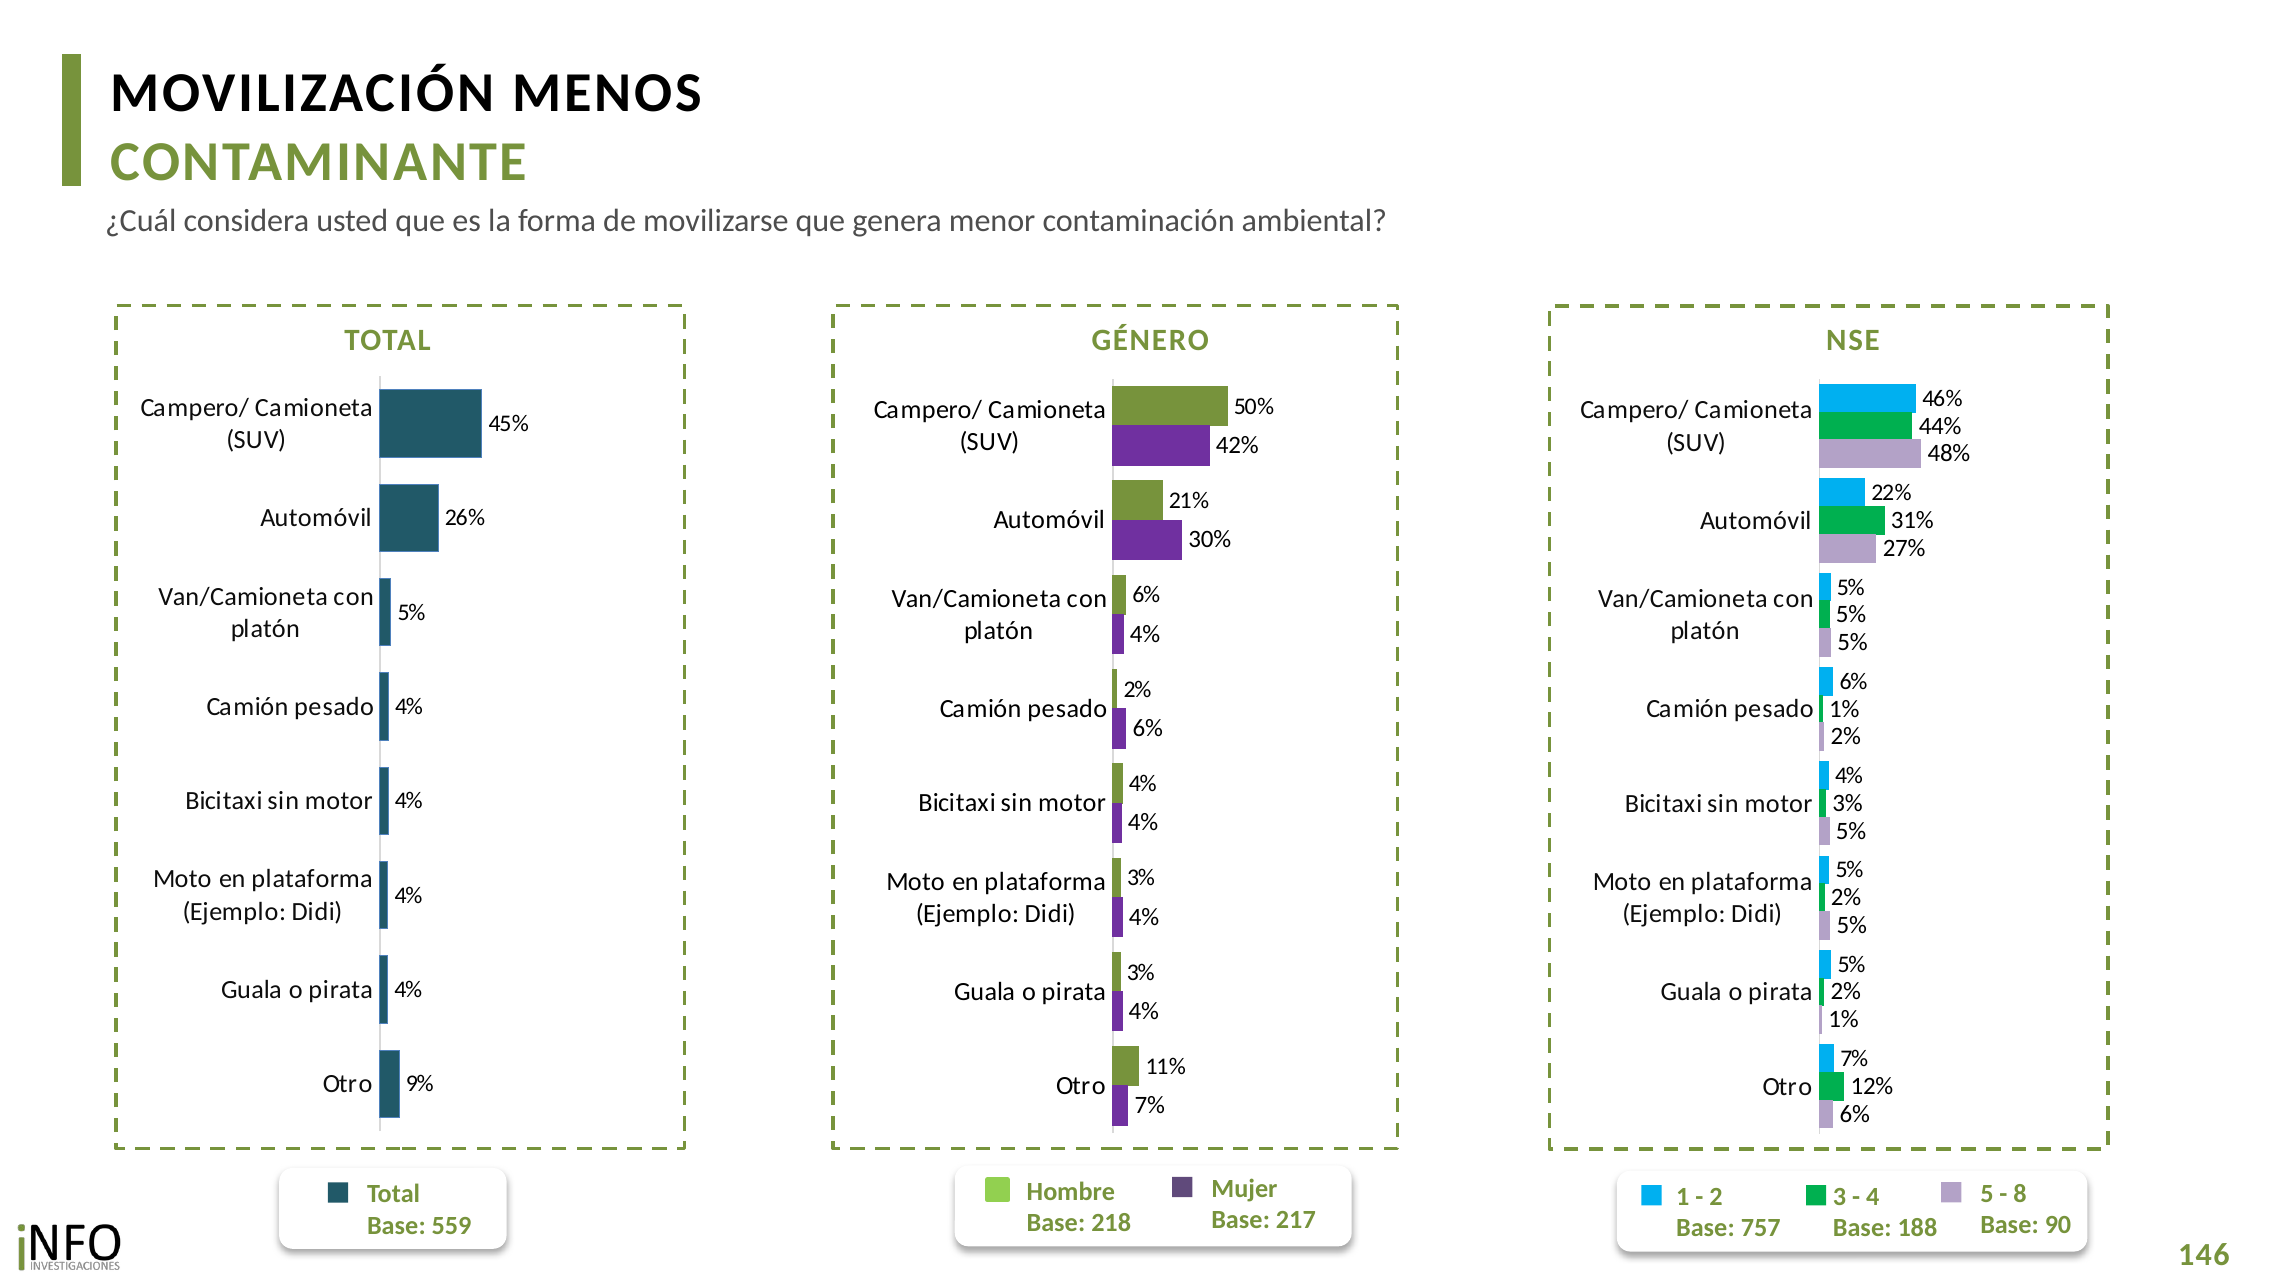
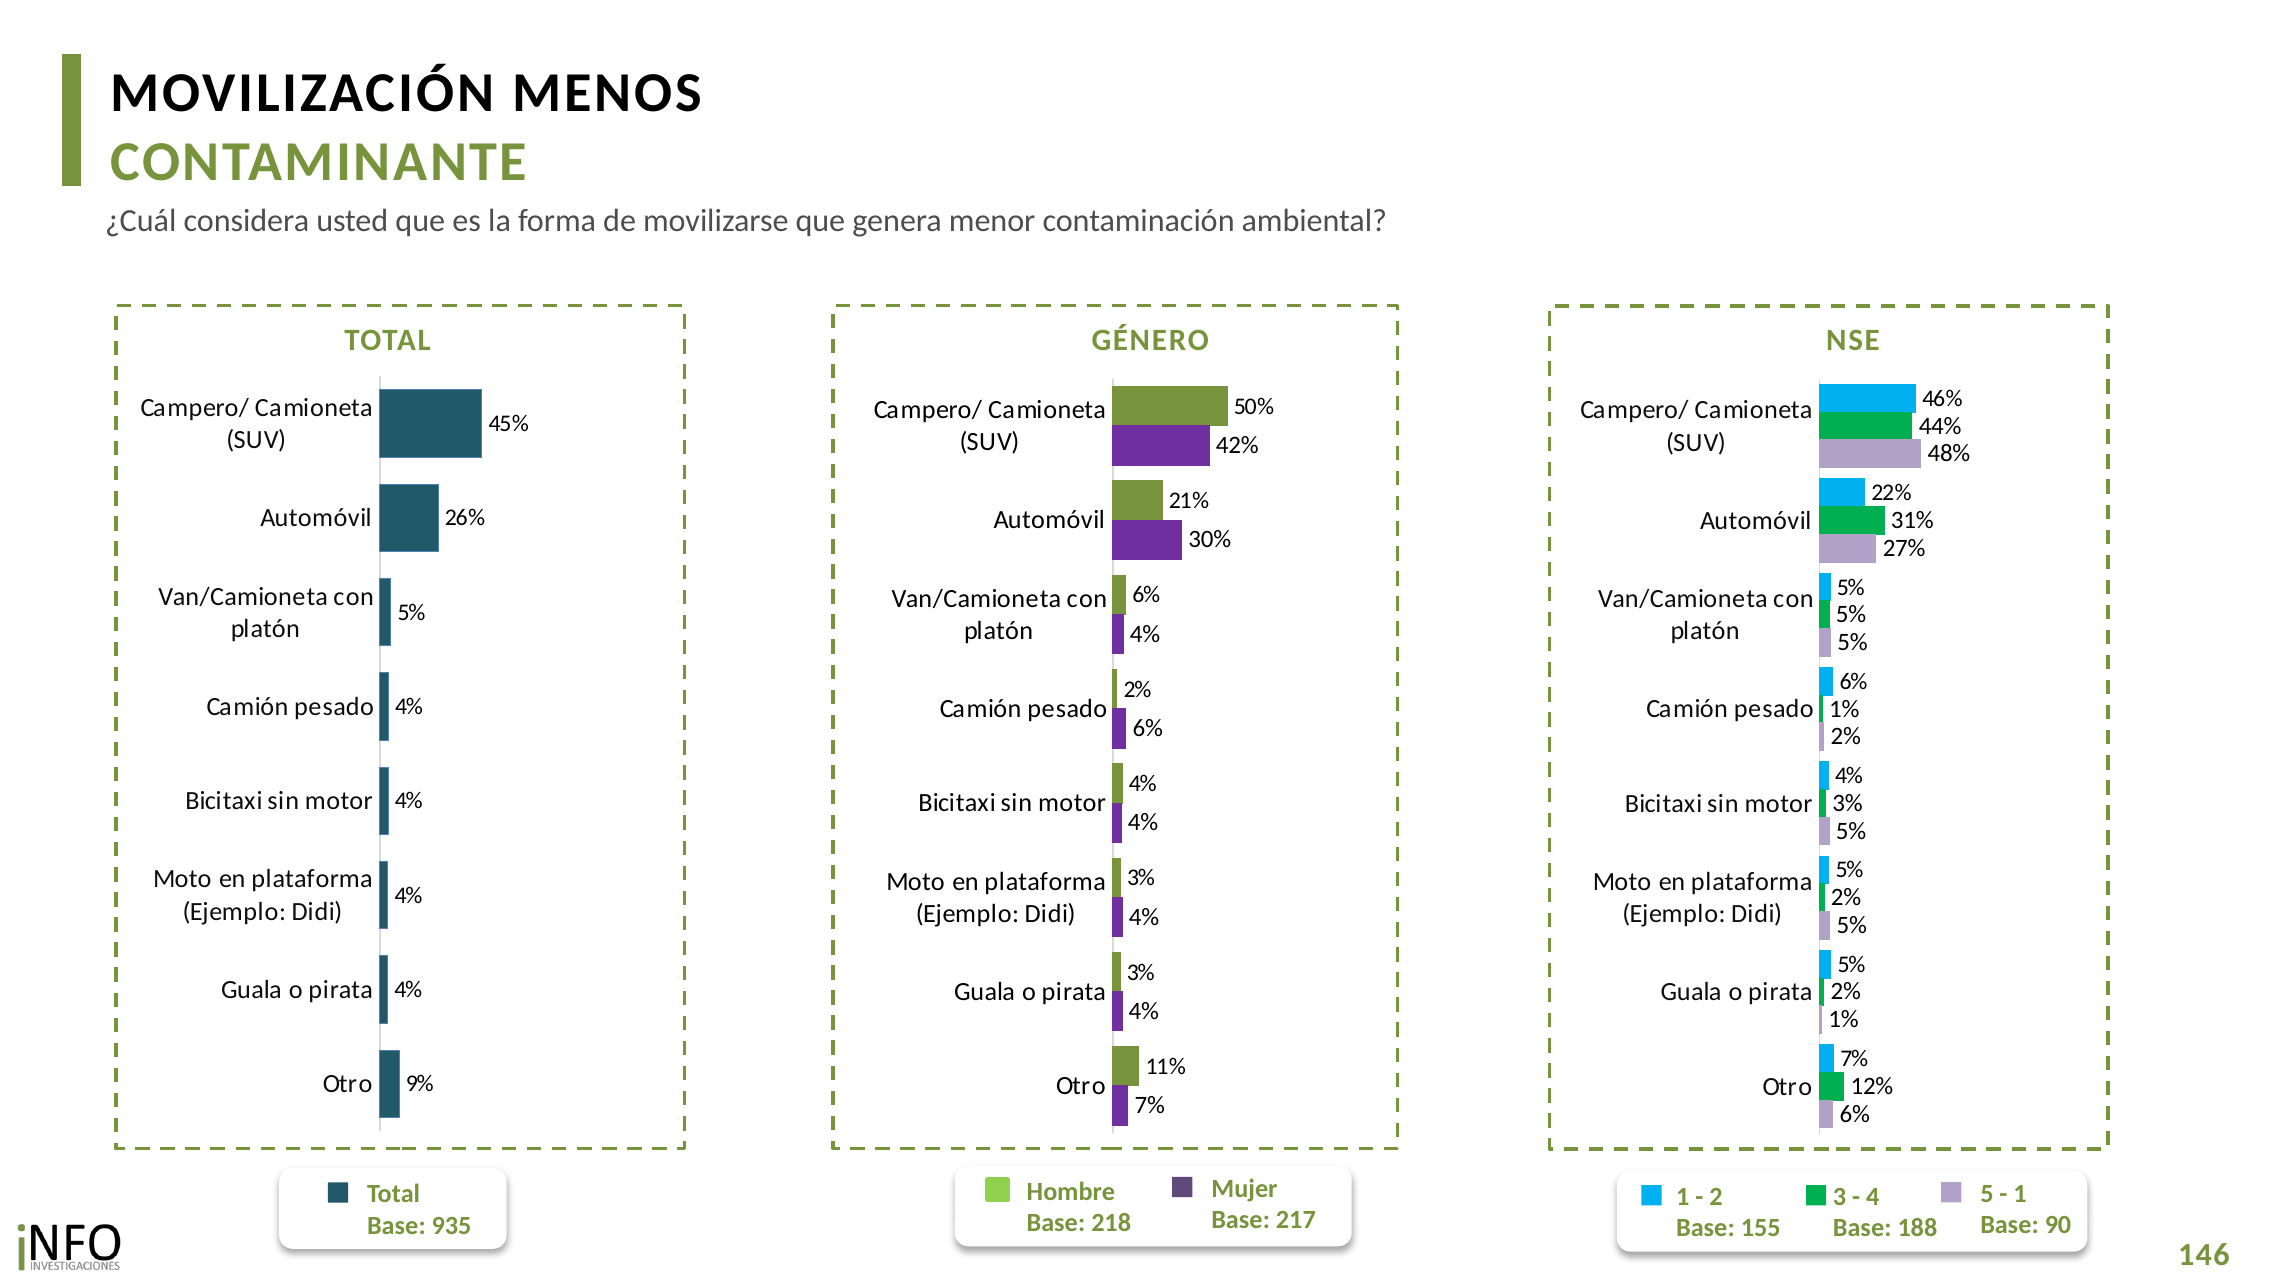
8: 8 -> 1 (2020, 1194)
559: 559 -> 935 (452, 1225)
757: 757 -> 155 (1761, 1228)
